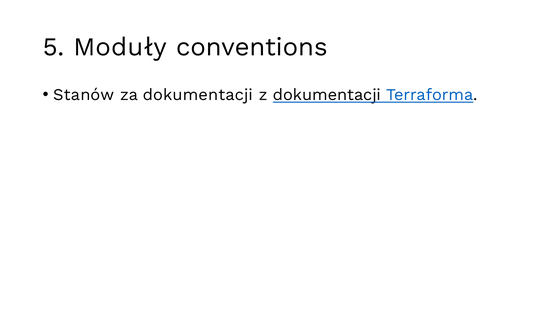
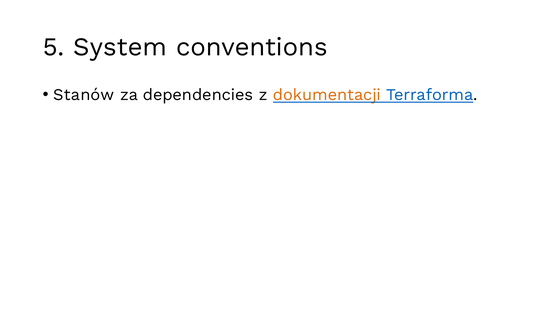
Moduły: Moduły -> System (120, 47)
za dokumentacji: dokumentacji -> dependencies (198, 95)
dokumentacji colour: black -> orange (327, 95)
